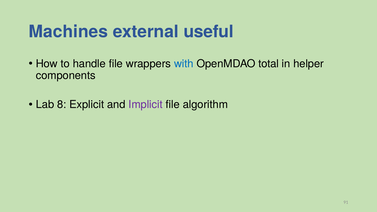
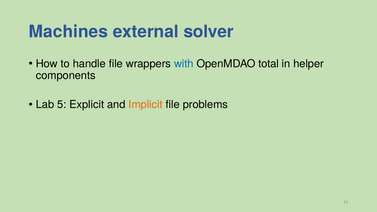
useful: useful -> solver (209, 32)
8: 8 -> 5 (62, 105)
Implicit colour: purple -> orange (146, 105)
algorithm: algorithm -> problems (205, 105)
